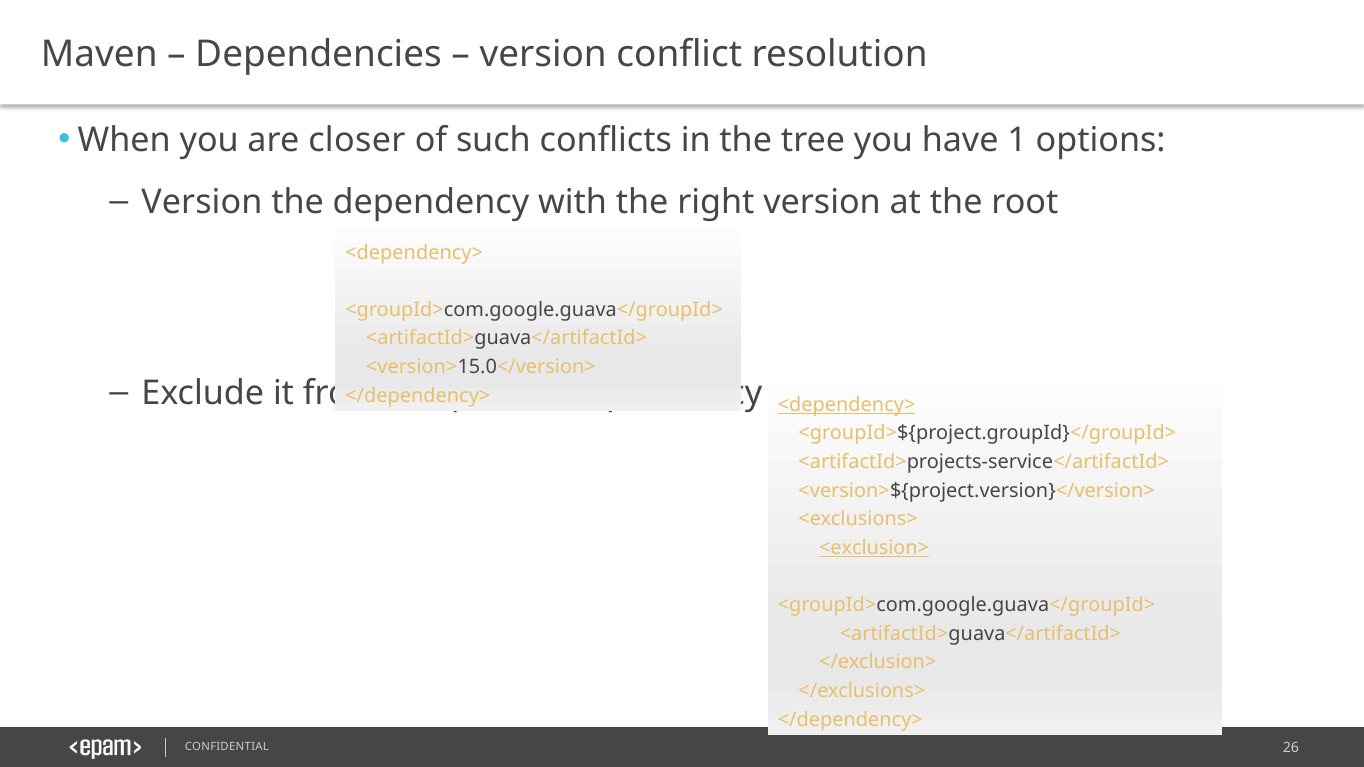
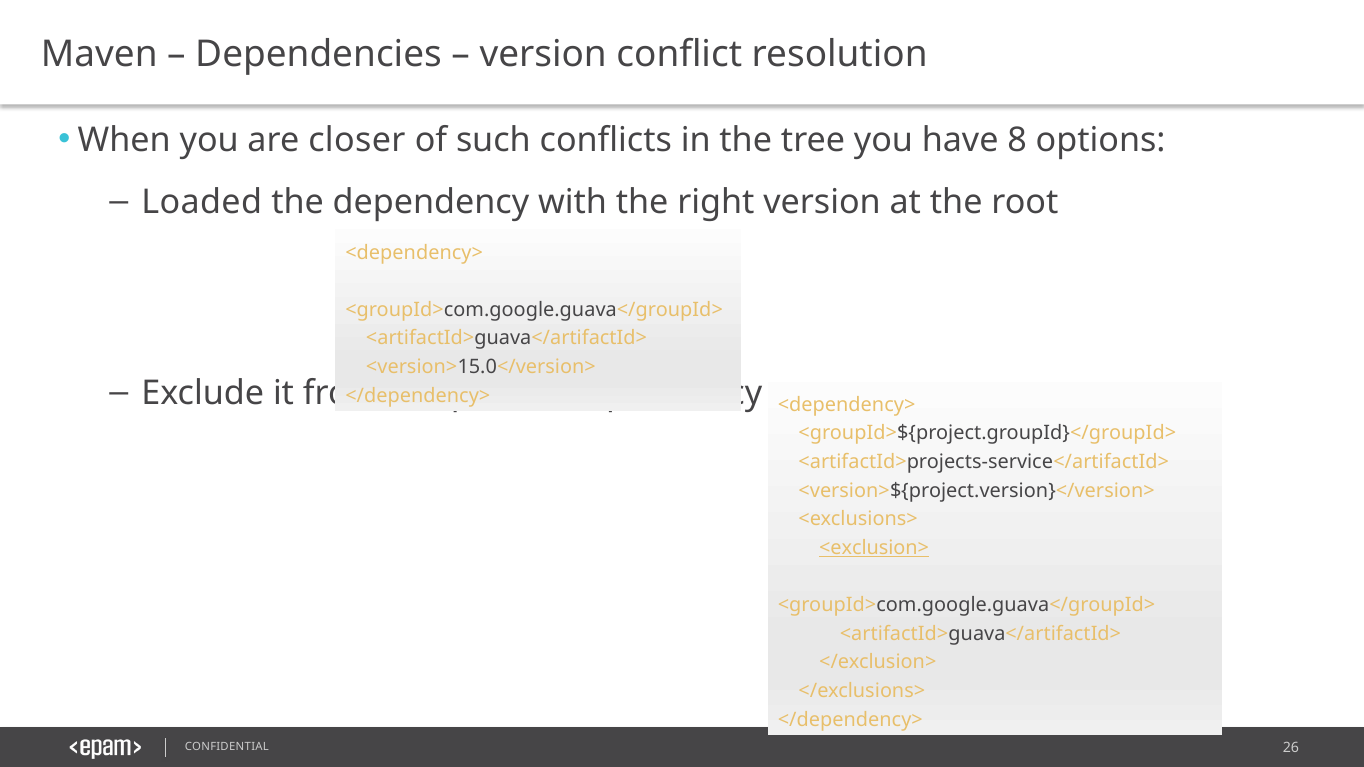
1: 1 -> 8 (1017, 140)
Version: Version -> Loaded (202, 202)
<dependency> underline: present -> none (847, 405)
